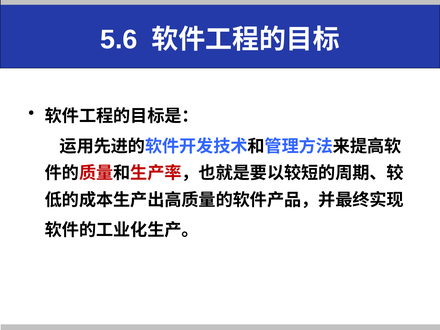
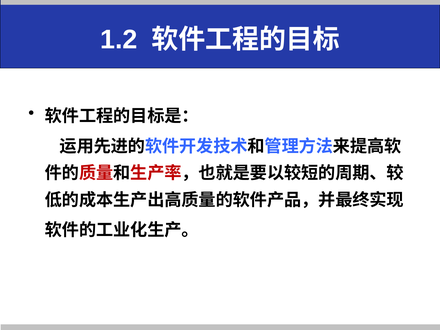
5.6: 5.6 -> 1.2 (119, 40)
